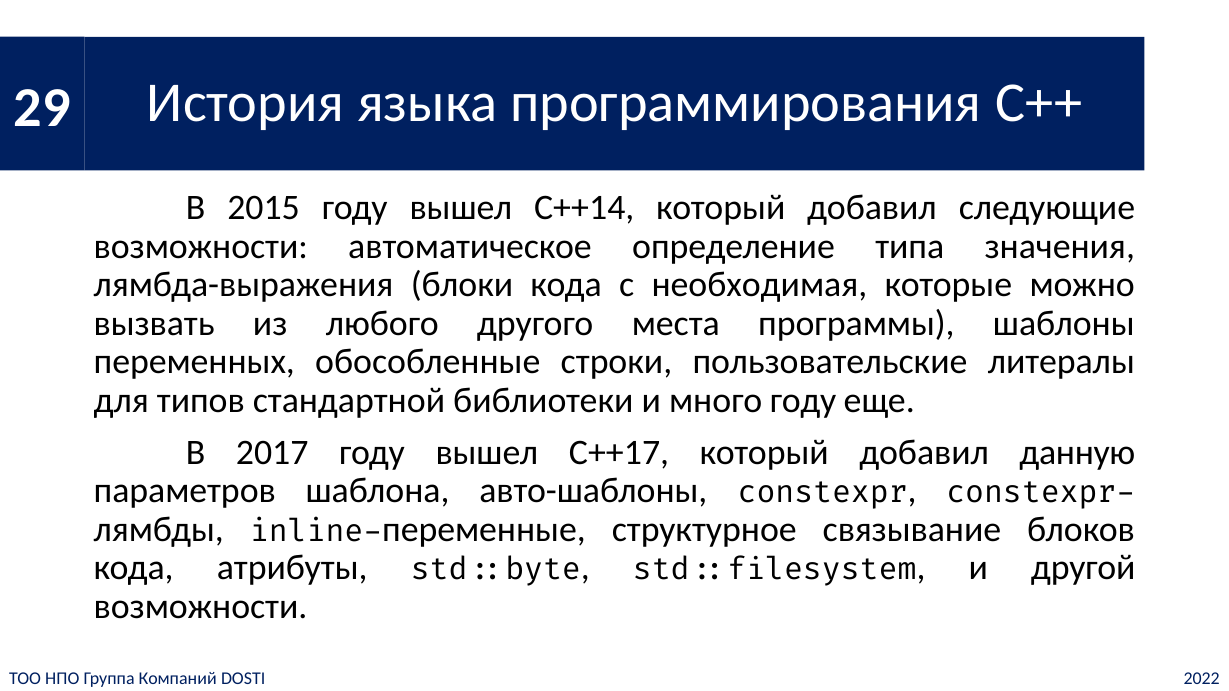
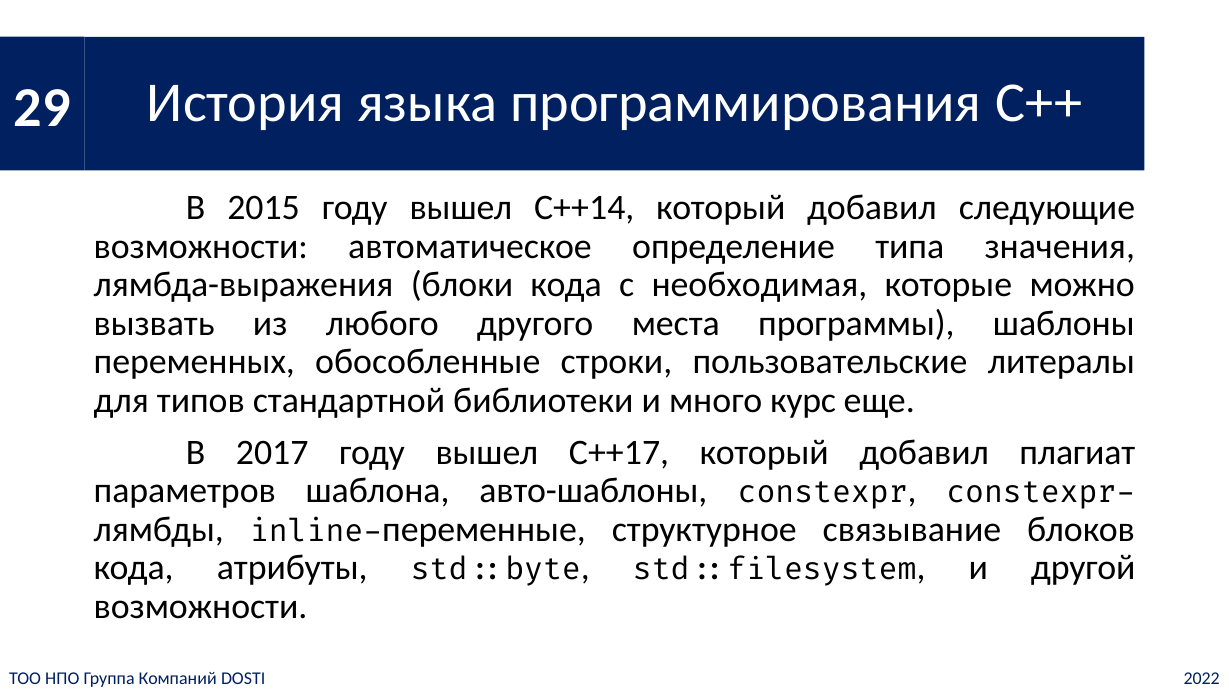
много году: году -> курс (803, 401)
данную: данную -> плагиат (1077, 452)
